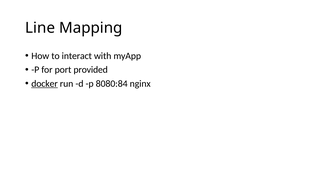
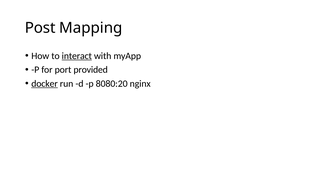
Line: Line -> Post (40, 28)
interact underline: none -> present (77, 56)
8080:84: 8080:84 -> 8080:20 (112, 83)
